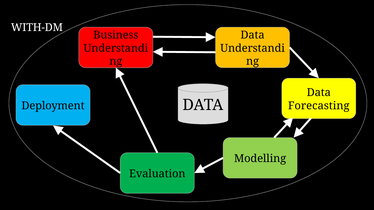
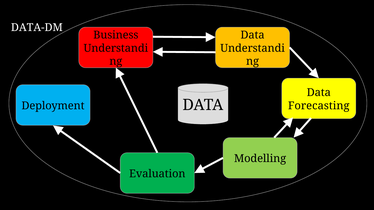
WITH-DM: WITH-DM -> DATA-DM (37, 27)
